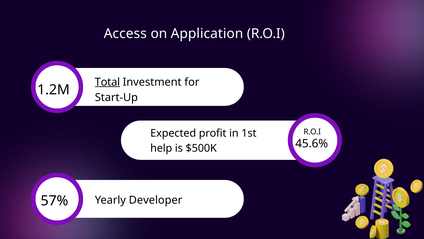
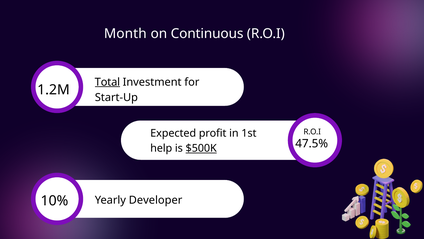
Access: Access -> Month (125, 34)
Application: Application -> Continuous (207, 34)
45.6%: 45.6% -> 47.5% (312, 143)
$500K underline: none -> present (201, 148)
57%: 57% -> 10% (54, 200)
